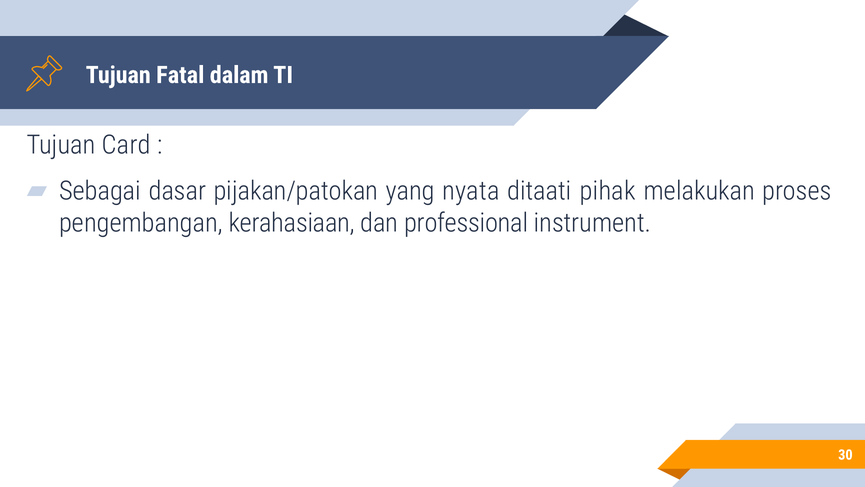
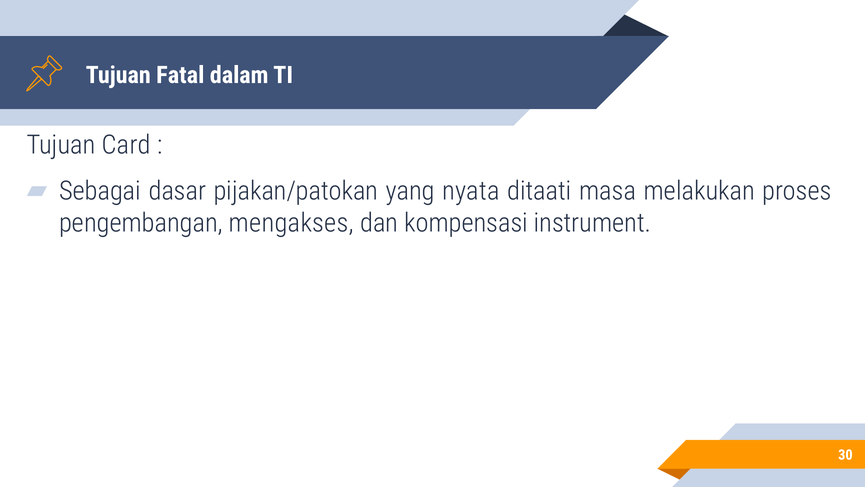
pihak: pihak -> masa (608, 191)
kerahasiaan: kerahasiaan -> mengakses (291, 223)
professional: professional -> kompensasi (466, 223)
